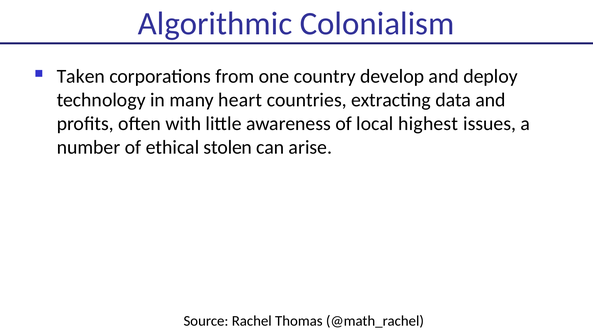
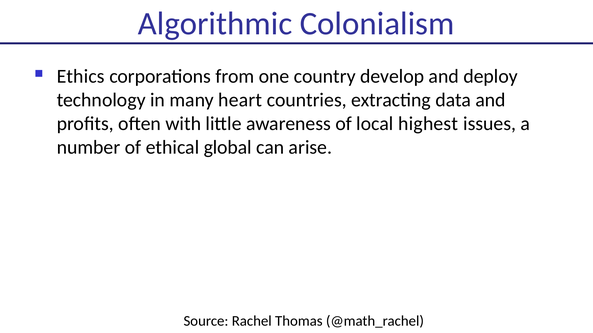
Taken: Taken -> Ethics (81, 77)
stolen: stolen -> global (228, 148)
